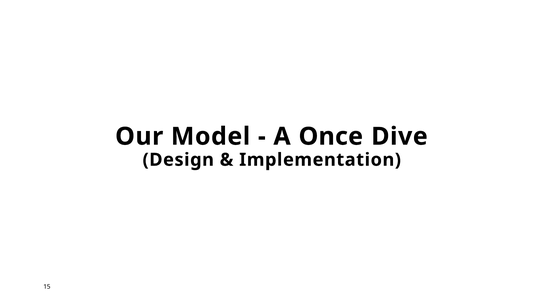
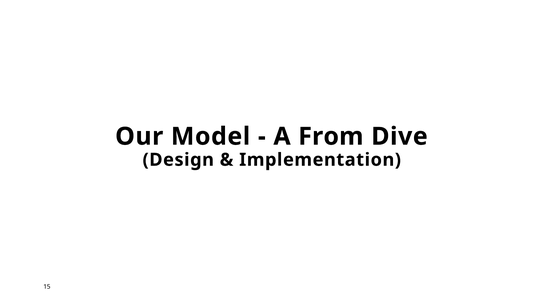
Once: Once -> From (331, 136)
